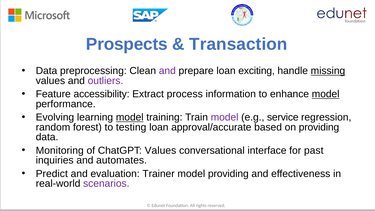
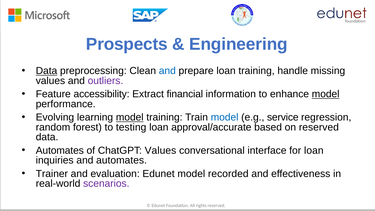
Transaction: Transaction -> Engineering (238, 44)
Data underline: none -> present (46, 71)
and colour: purple -> blue (167, 71)
loan exciting: exciting -> training (257, 71)
missing underline: present -> none (328, 71)
process: process -> financial (185, 94)
model colour: purple -> blue (225, 117)
on providing: providing -> reserved (319, 127)
Monitoring: Monitoring -> Automates (60, 150)
for past: past -> loan (314, 150)
Predict: Predict -> Trainer (52, 174)
evaluation Trainer: Trainer -> Edunet (159, 174)
model providing: providing -> recorded (228, 174)
